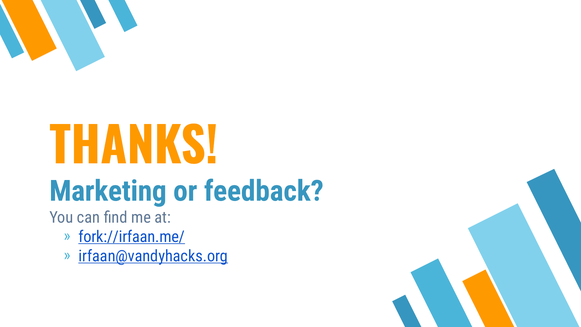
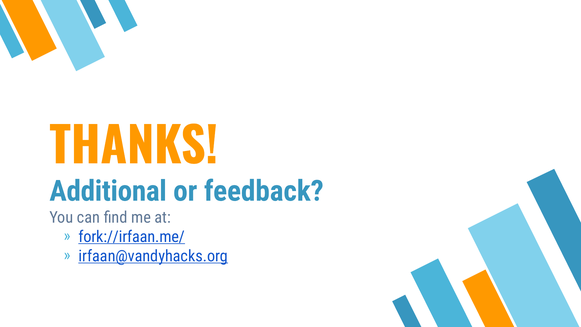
Marketing: Marketing -> Additional (108, 191)
